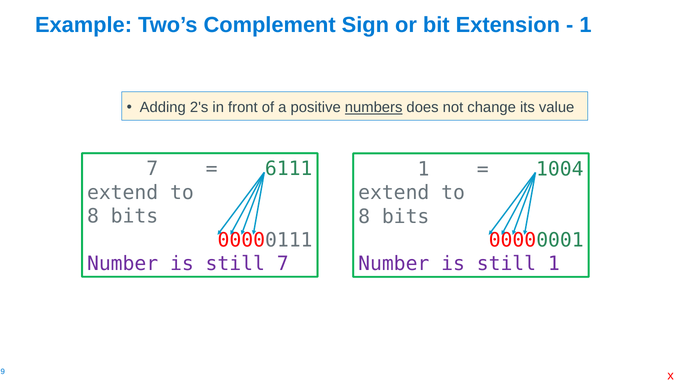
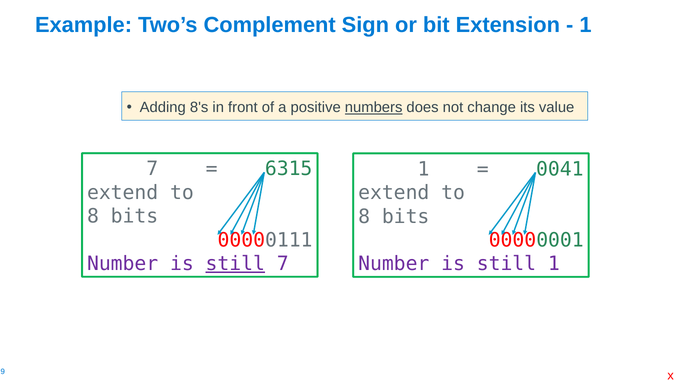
2's: 2's -> 8's (199, 108)
6111: 6111 -> 6315 (289, 169)
1004: 1004 -> 0041 (560, 169)
still underline: none -> present (235, 264)
